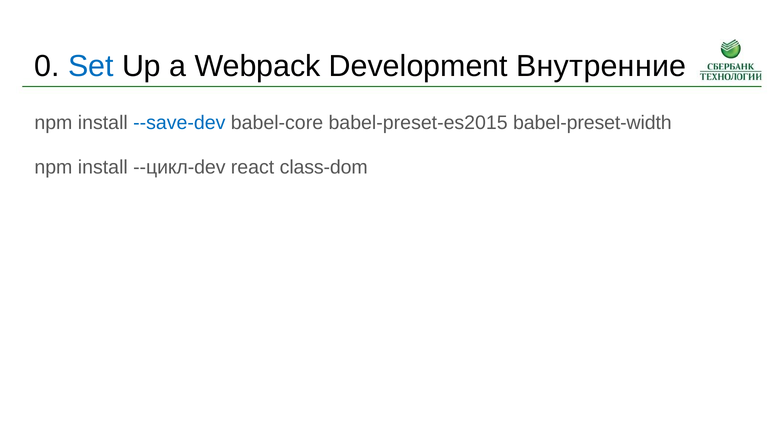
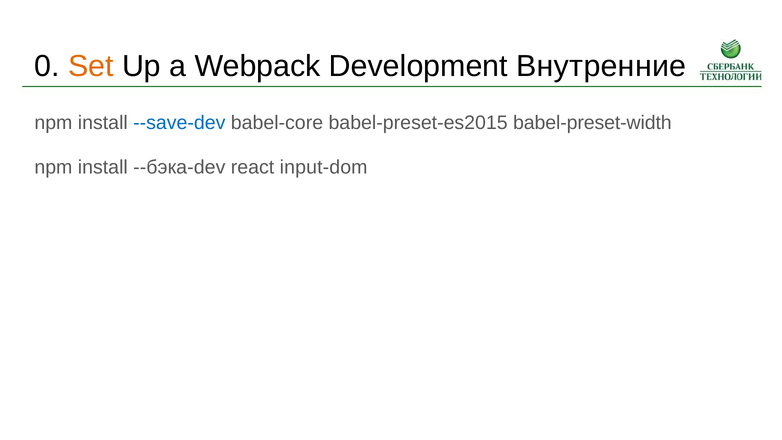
Set colour: blue -> orange (91, 66)
--цикл-dev: --цикл-dev -> --бэка-dev (179, 167)
class-dom: class-dom -> input-dom (324, 167)
